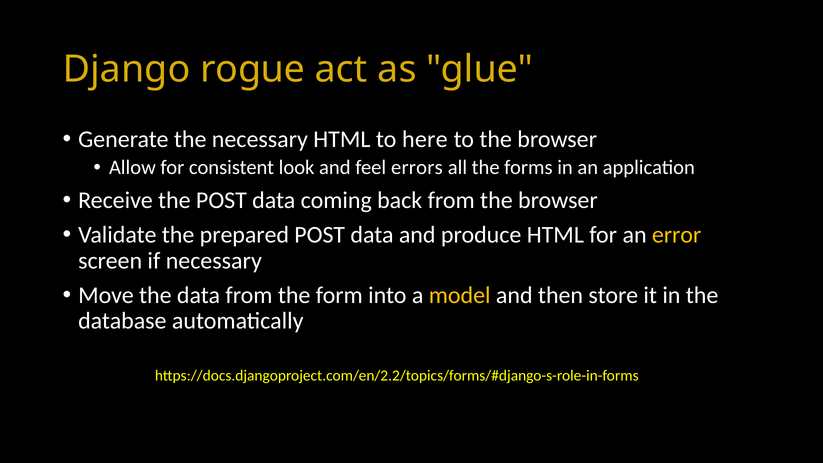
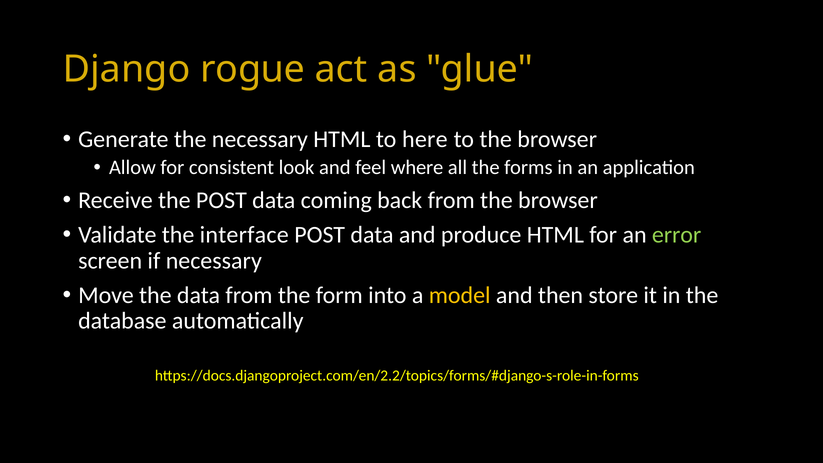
errors: errors -> where (417, 168)
prepared: prepared -> interface (244, 235)
error colour: yellow -> light green (677, 235)
